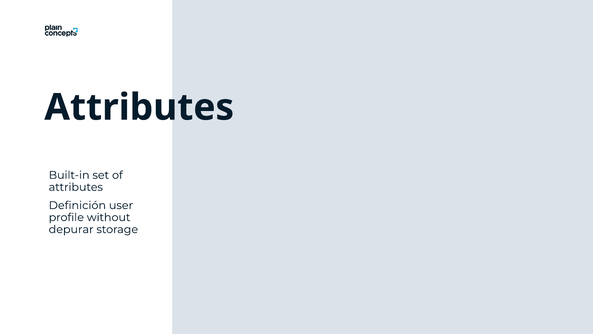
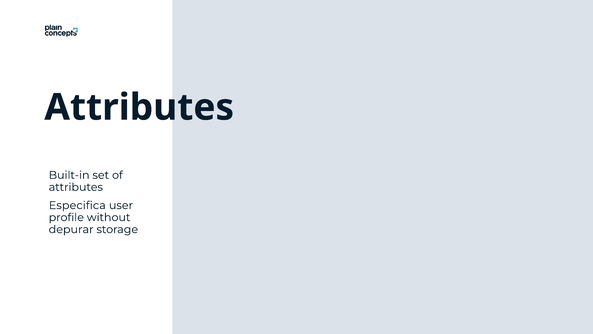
Definición: Definición -> Especifica (77, 205)
